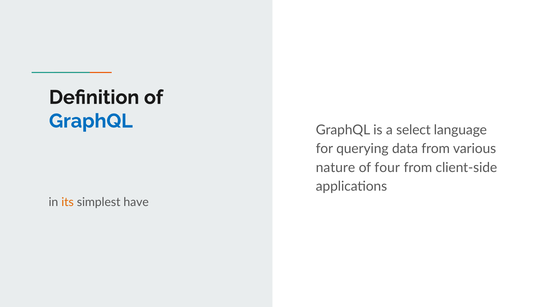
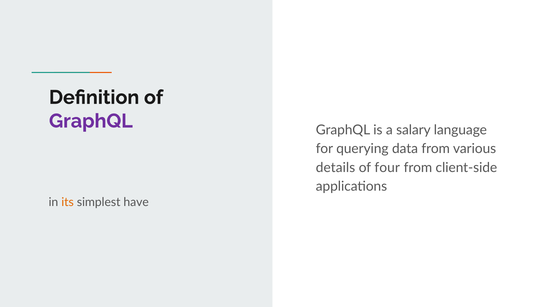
GraphQL colour: blue -> purple (91, 121)
select: select -> salary (413, 130)
nature: nature -> details (335, 167)
